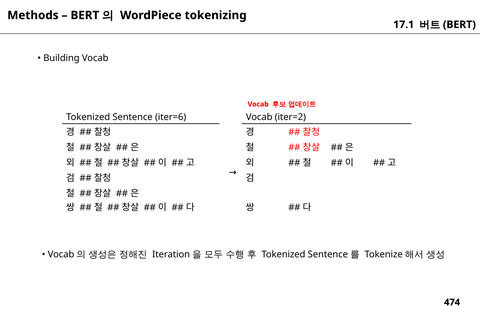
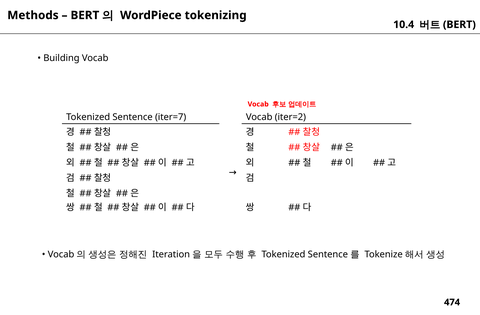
17.1: 17.1 -> 10.4 (404, 25)
iter=6: iter=6 -> iter=7 (171, 117)
